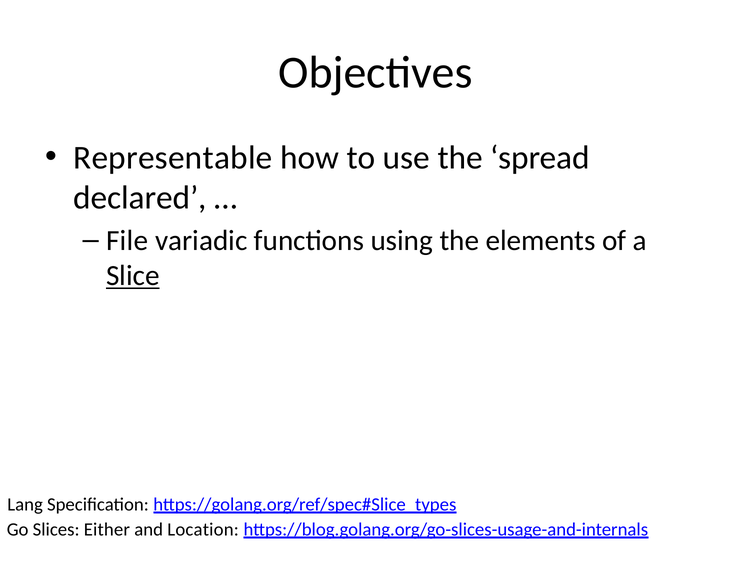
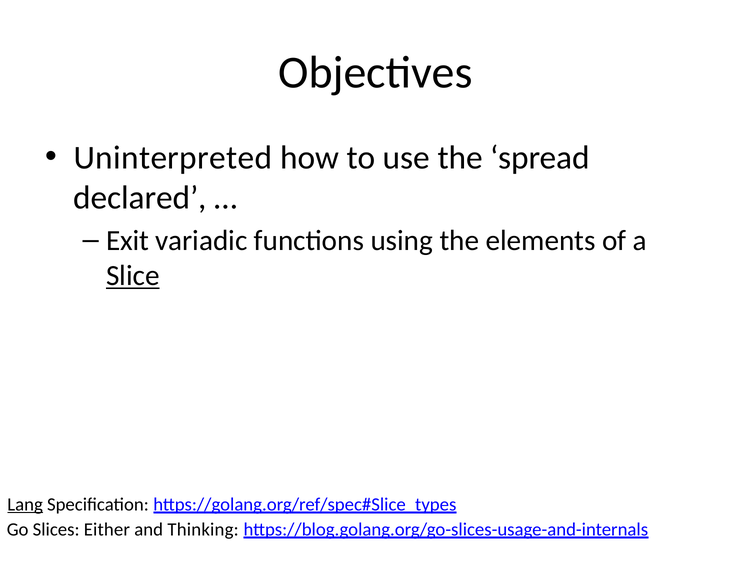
Representable: Representable -> Uninterpreted (173, 158)
File: File -> Exit (128, 241)
Lang underline: none -> present (25, 505)
Location: Location -> Thinking (203, 530)
